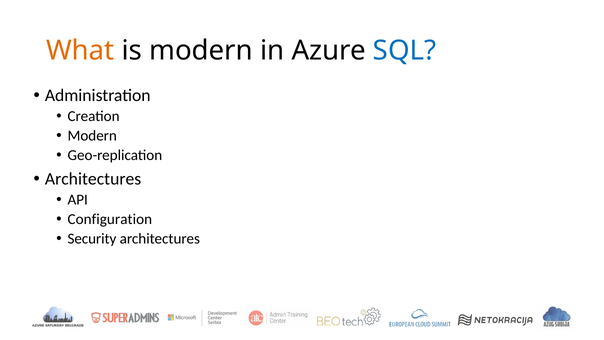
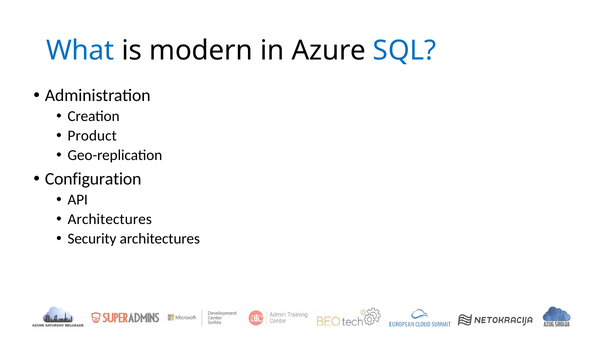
What colour: orange -> blue (80, 51)
Modern: Modern -> Product (92, 136)
Architectures: Architectures -> Configuration (93, 179)
Configuration: Configuration -> Architectures (110, 219)
